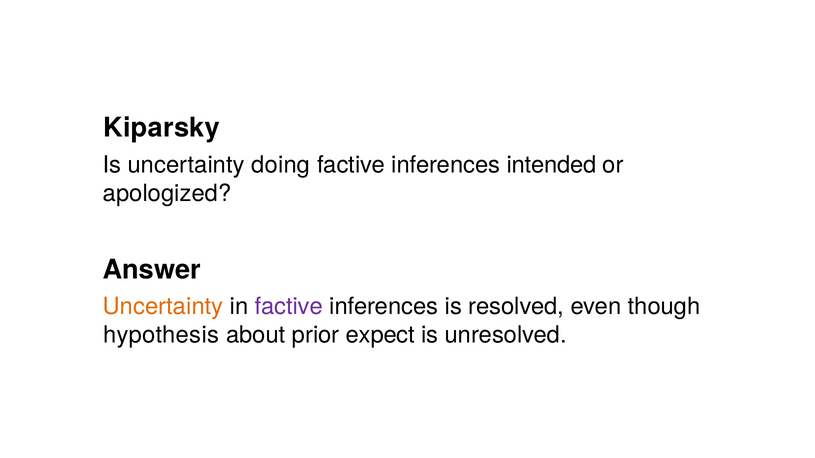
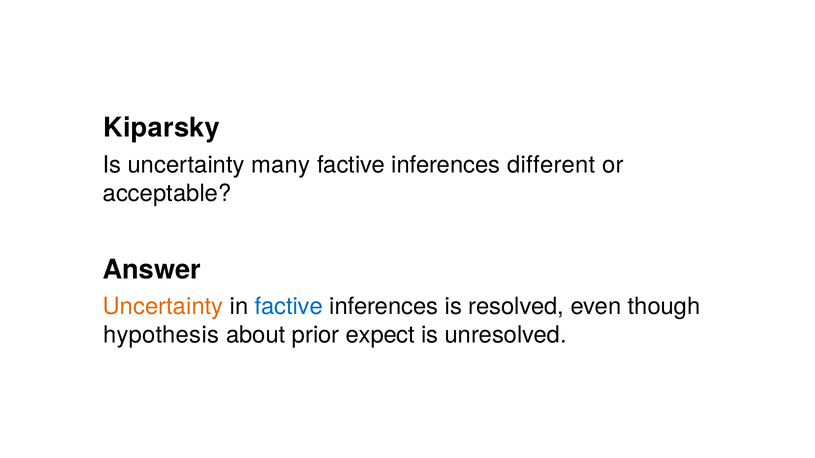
doing: doing -> many (281, 165)
intended: intended -> different (551, 165)
apologized: apologized -> acceptable (167, 193)
factive colour: purple -> blue (289, 307)
